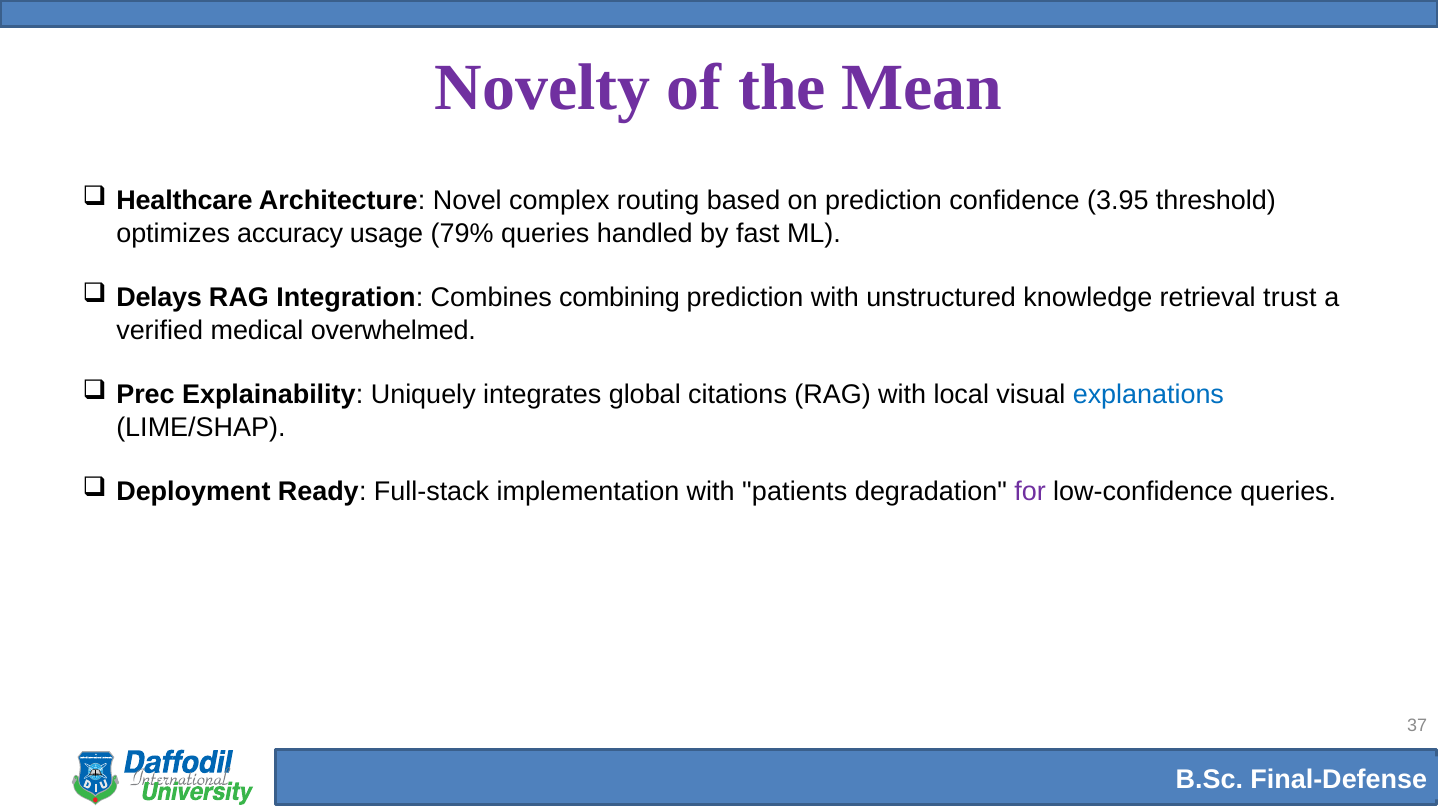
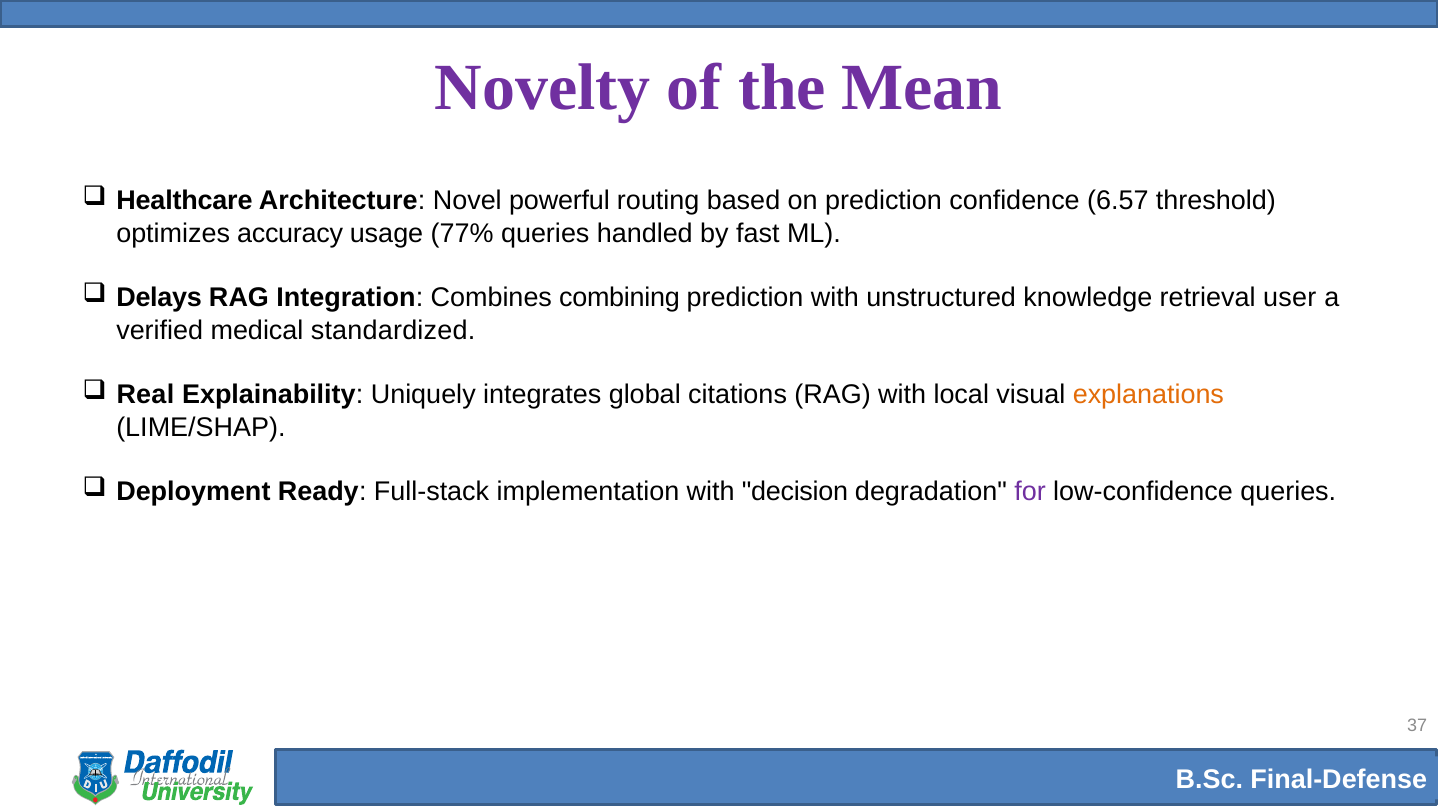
complex: complex -> powerful (559, 201)
3.95: 3.95 -> 6.57 (1118, 201)
79%: 79% -> 77% (462, 233)
trust: trust -> user (1290, 298)
overwhelmed: overwhelmed -> standardized (393, 330)
Prec: Prec -> Real (145, 395)
explanations colour: blue -> orange (1148, 395)
patients: patients -> decision (795, 492)
